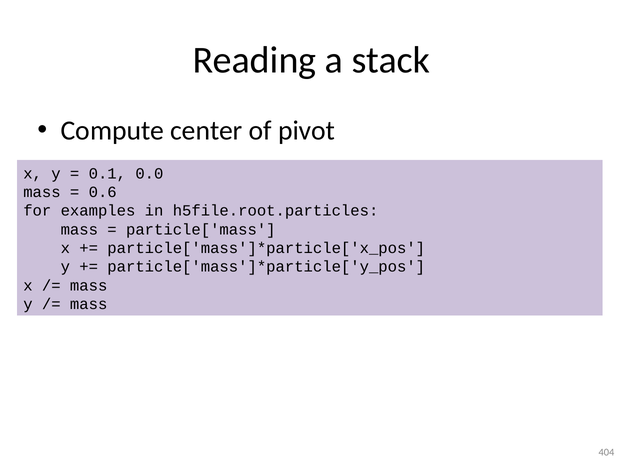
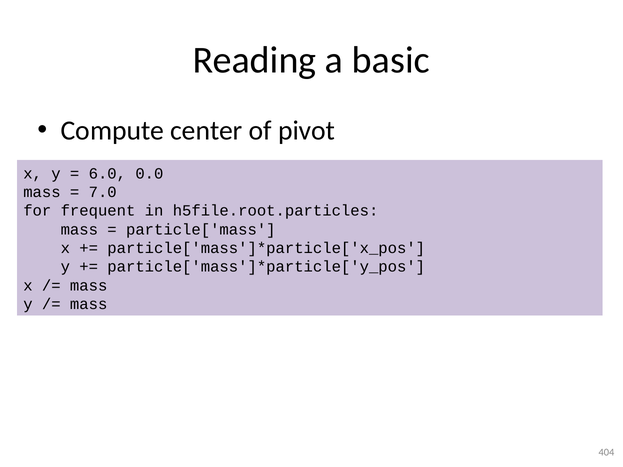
stack: stack -> basic (391, 60)
0.1: 0.1 -> 6.0 (107, 174)
0.6: 0.6 -> 7.0 (103, 192)
examples: examples -> frequent (98, 211)
